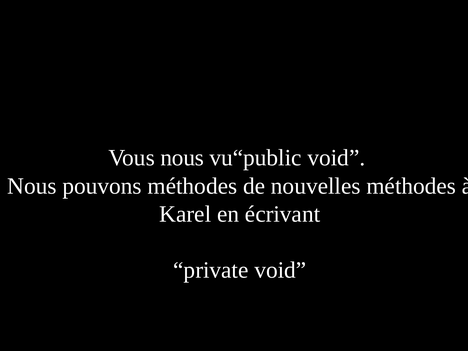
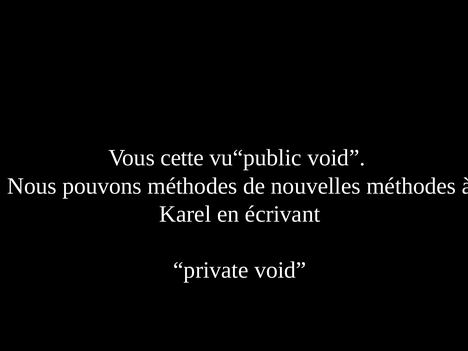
Vous nous: nous -> cette (182, 158)
